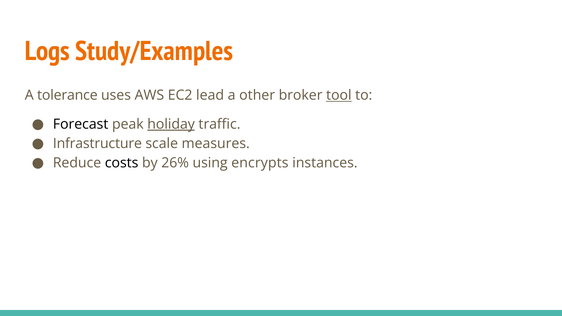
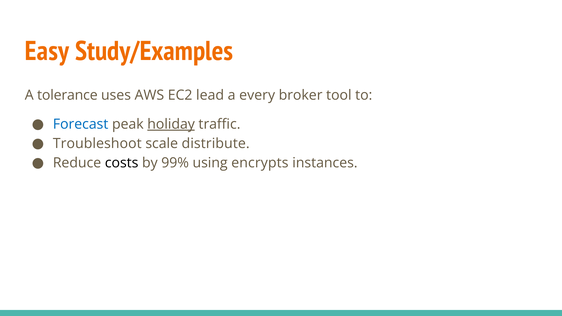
Logs: Logs -> Easy (47, 51)
other: other -> every (257, 95)
tool underline: present -> none (339, 95)
Forecast colour: black -> blue (81, 124)
Infrastructure: Infrastructure -> Troubleshoot (97, 144)
measures: measures -> distribute (216, 144)
26%: 26% -> 99% (175, 163)
